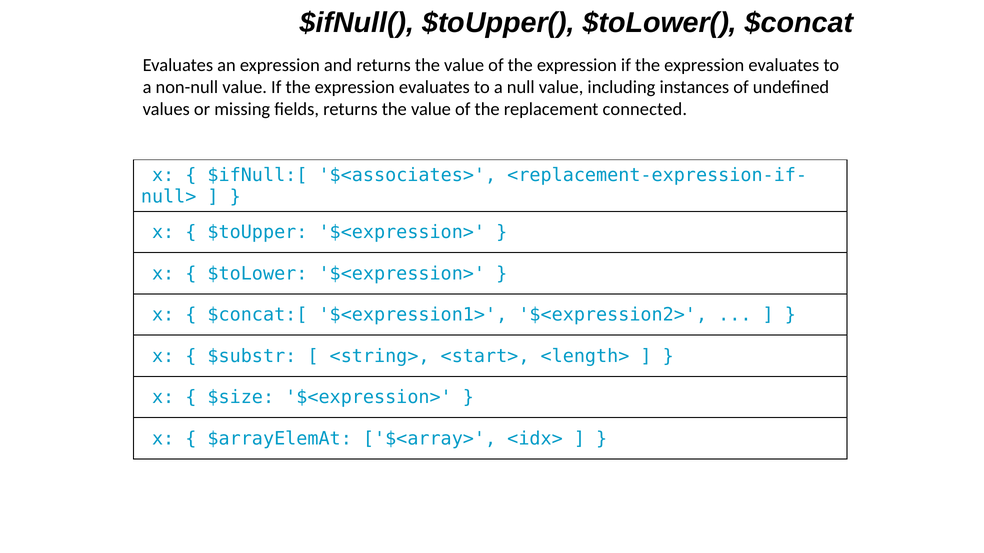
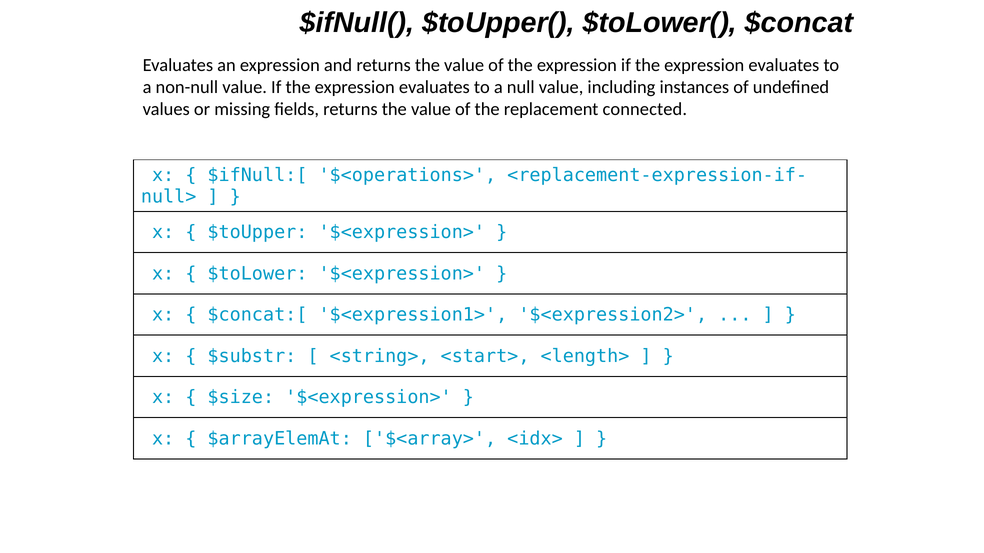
$<associates>: $<associates> -> $<operations> (407, 175)
